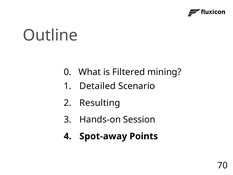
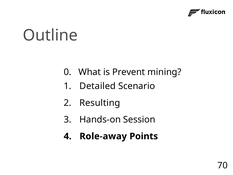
Filtered: Filtered -> Prevent (129, 72)
Spot-away: Spot-away -> Role-away (103, 136)
